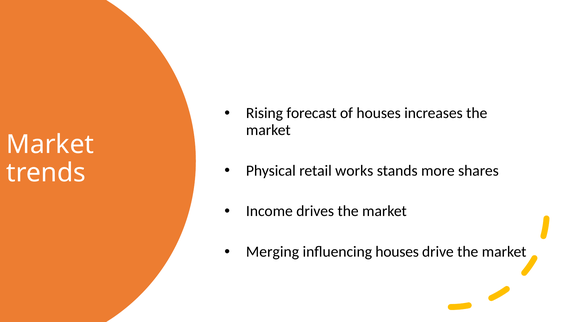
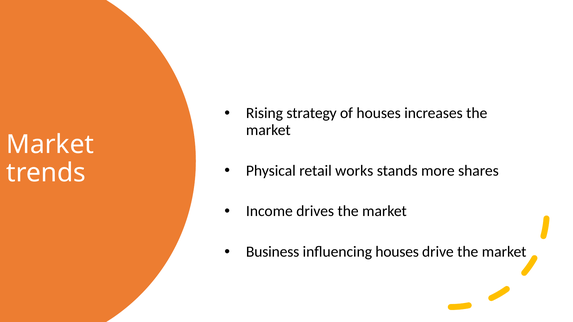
forecast: forecast -> strategy (312, 113)
Merging: Merging -> Business (273, 252)
